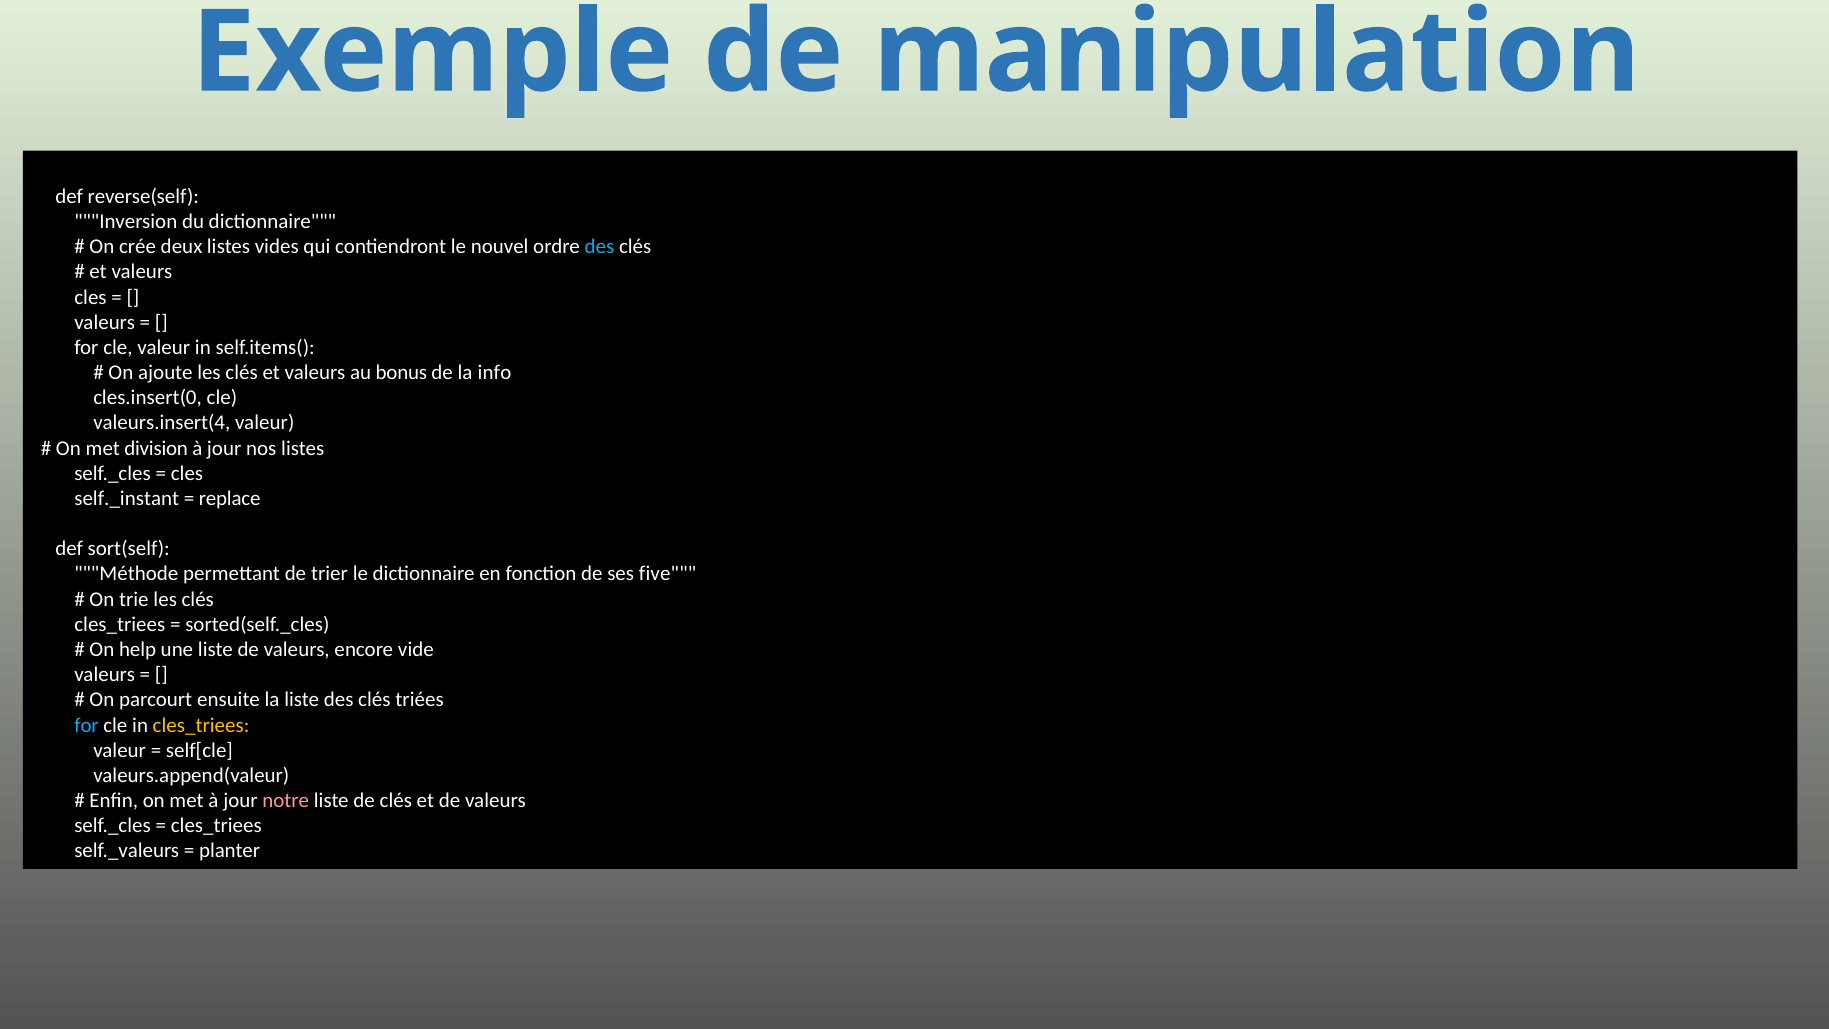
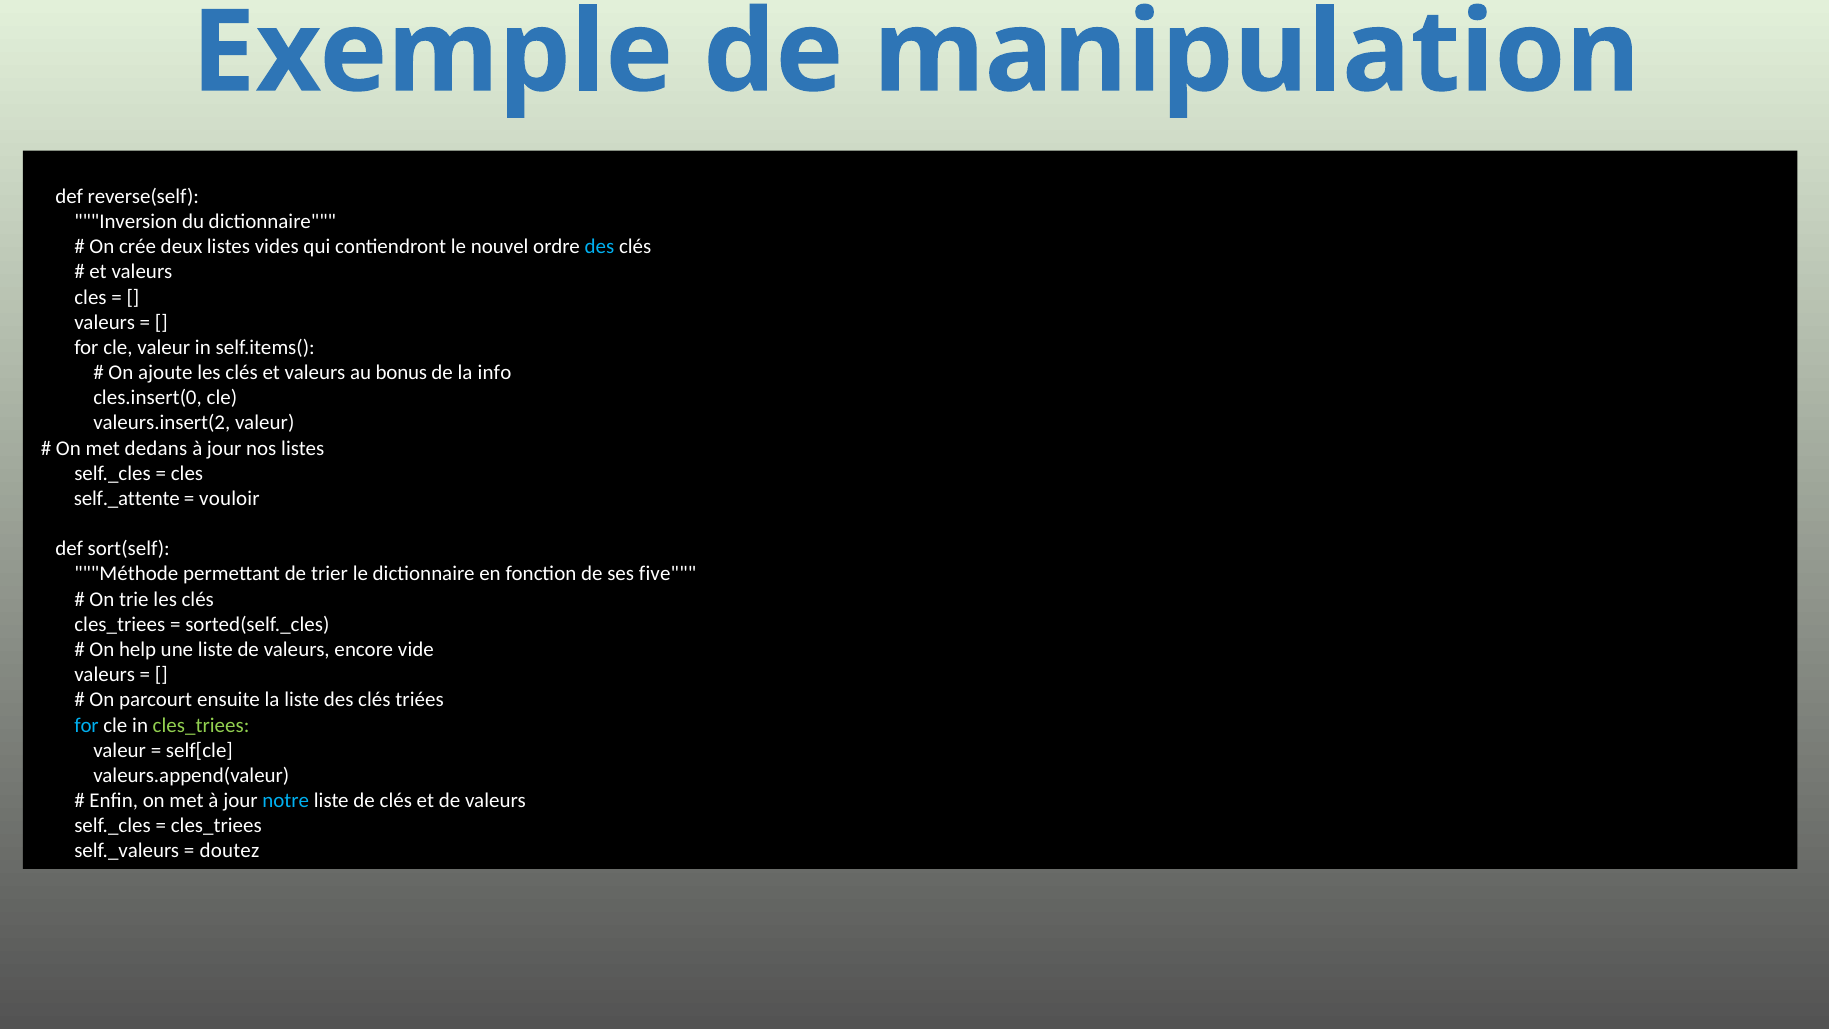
valeurs.insert(4: valeurs.insert(4 -> valeurs.insert(2 (162, 423)
division: division -> dedans (156, 448)
self._instant: self._instant -> self._attente (127, 498)
replace: replace -> vouloir (229, 498)
cles_triees colour: yellow -> light green (201, 725)
notre colour: pink -> light blue (286, 800)
planter: planter -> doutez (229, 851)
